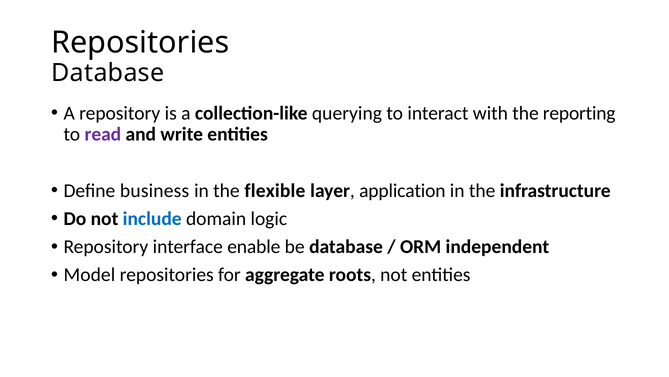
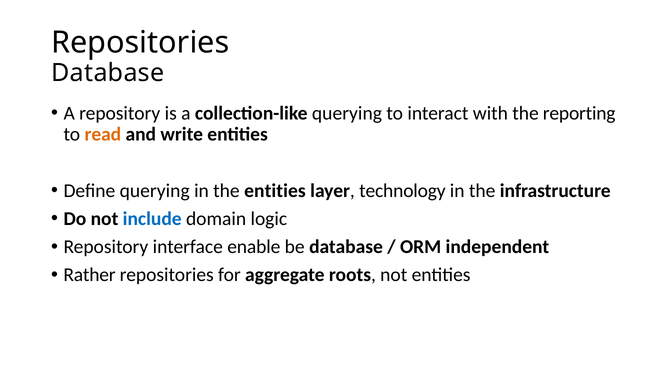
read colour: purple -> orange (103, 134)
Define business: business -> querying (155, 190)
the flexible: flexible -> entities (275, 190)
application: application -> technology (402, 190)
Model: Model -> Rather (90, 274)
